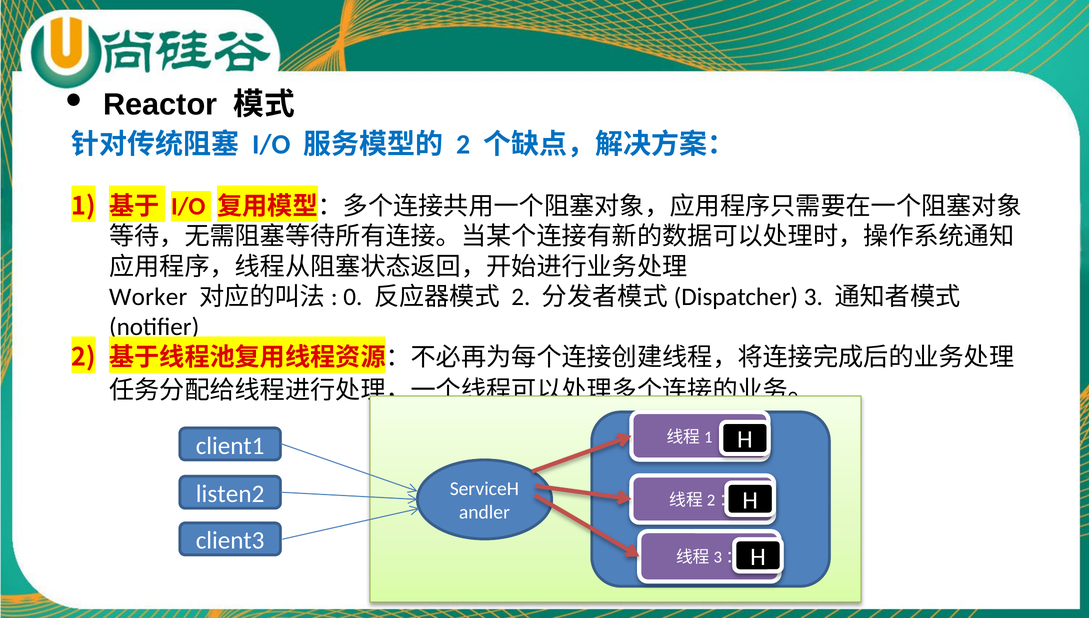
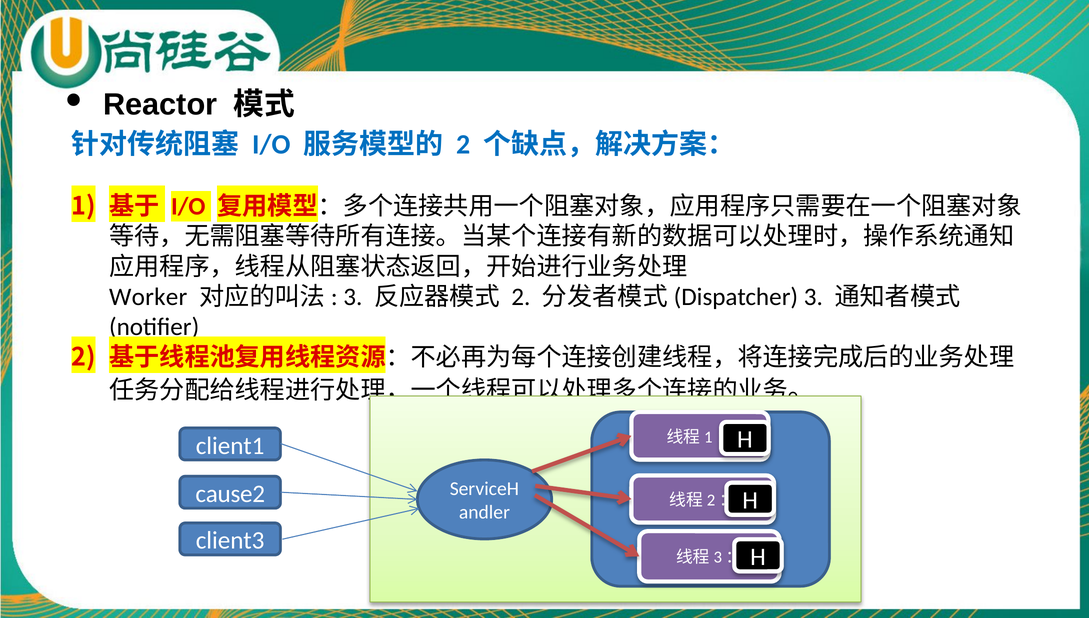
0: 0 -> 3 (353, 297)
listen2: listen2 -> cause2 (230, 494)
